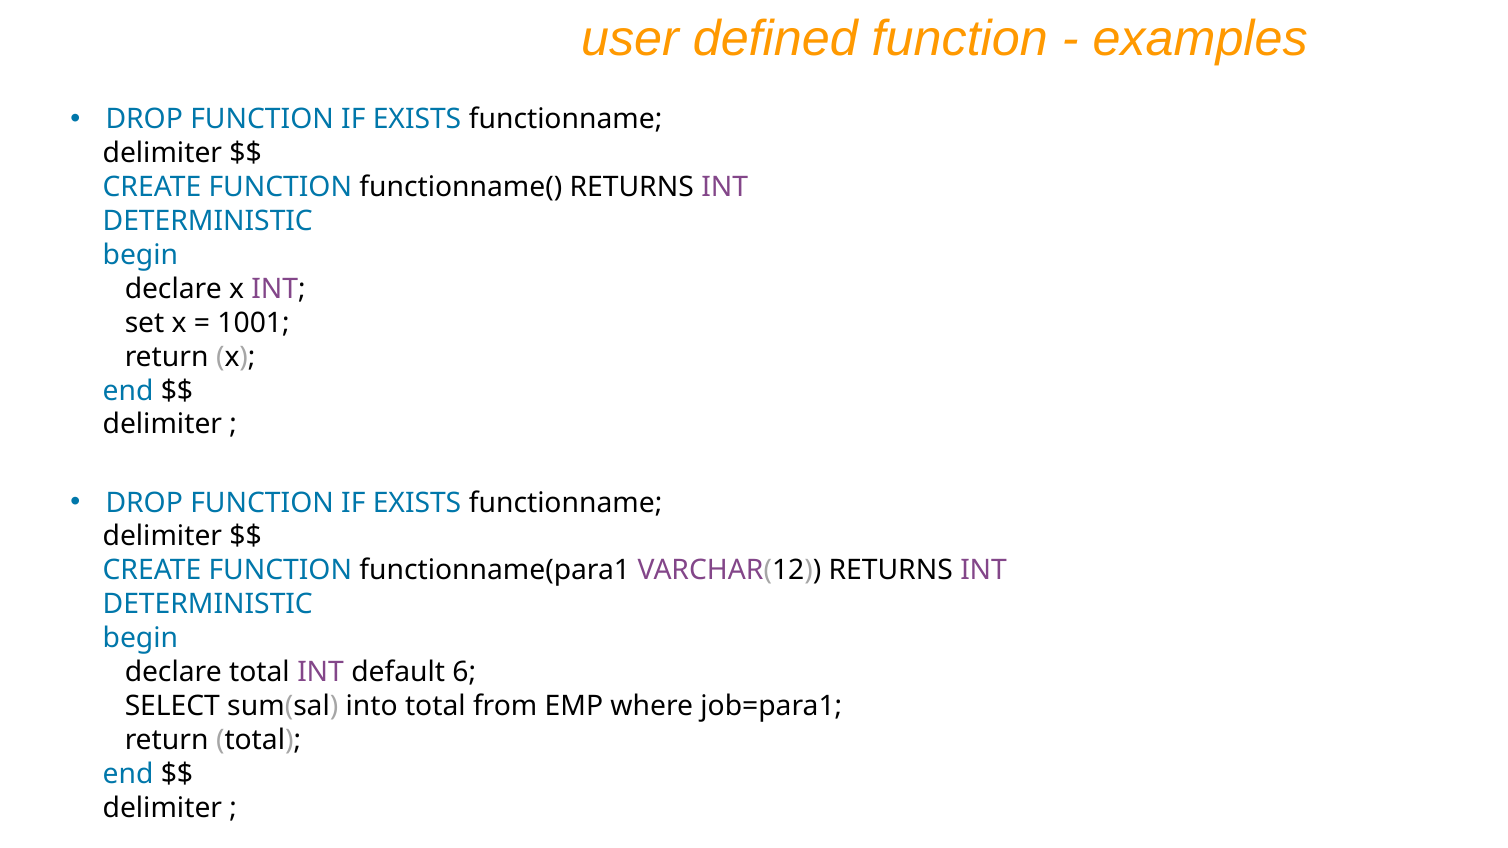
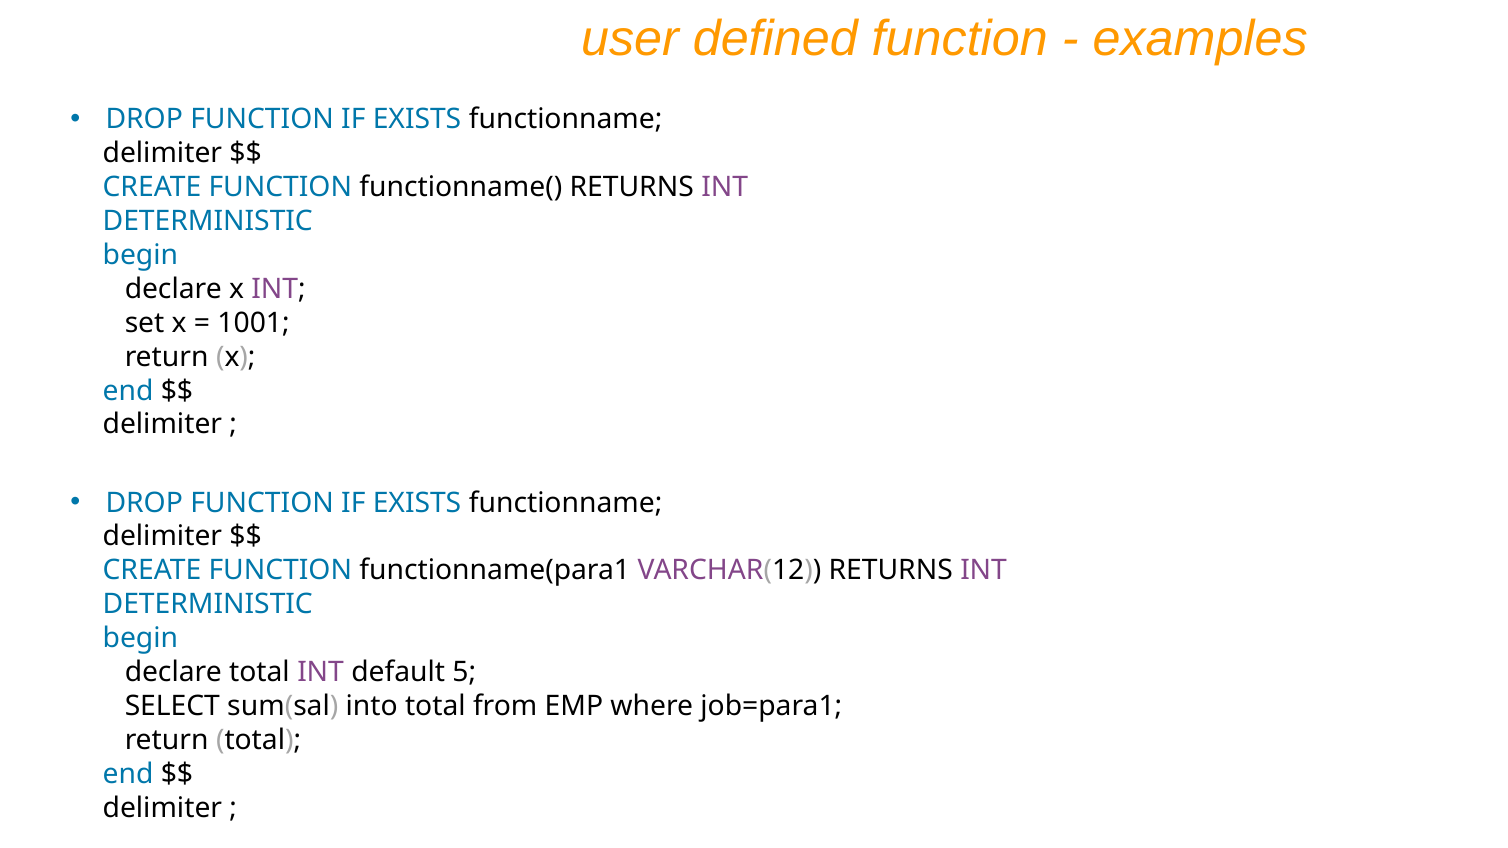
6: 6 -> 5 (464, 673)
